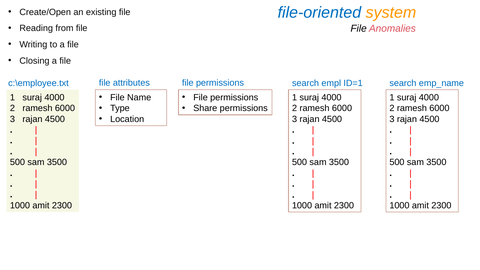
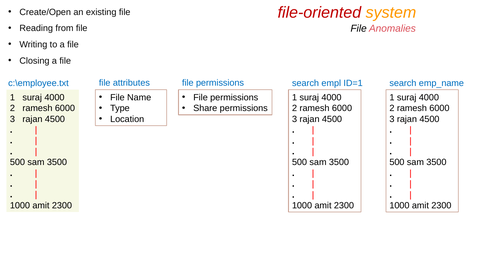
file-oriented colour: blue -> red (319, 12)
